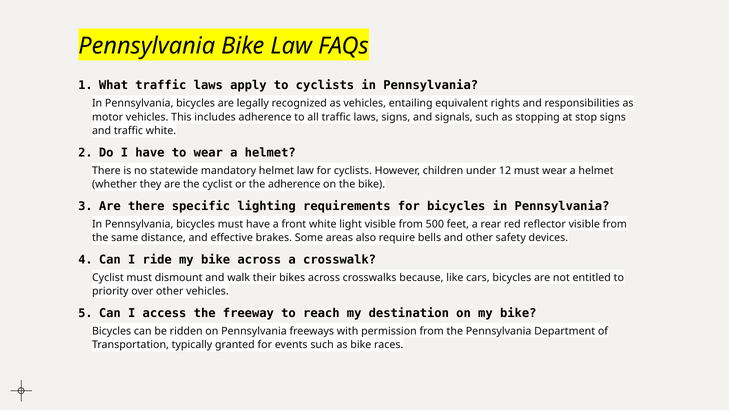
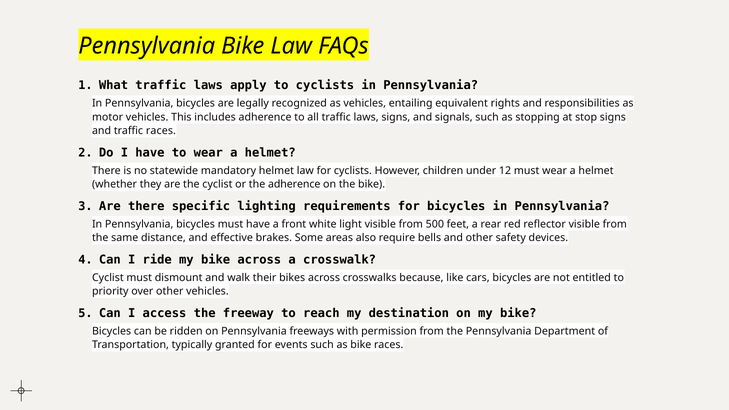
traffic white: white -> races (161, 131)
